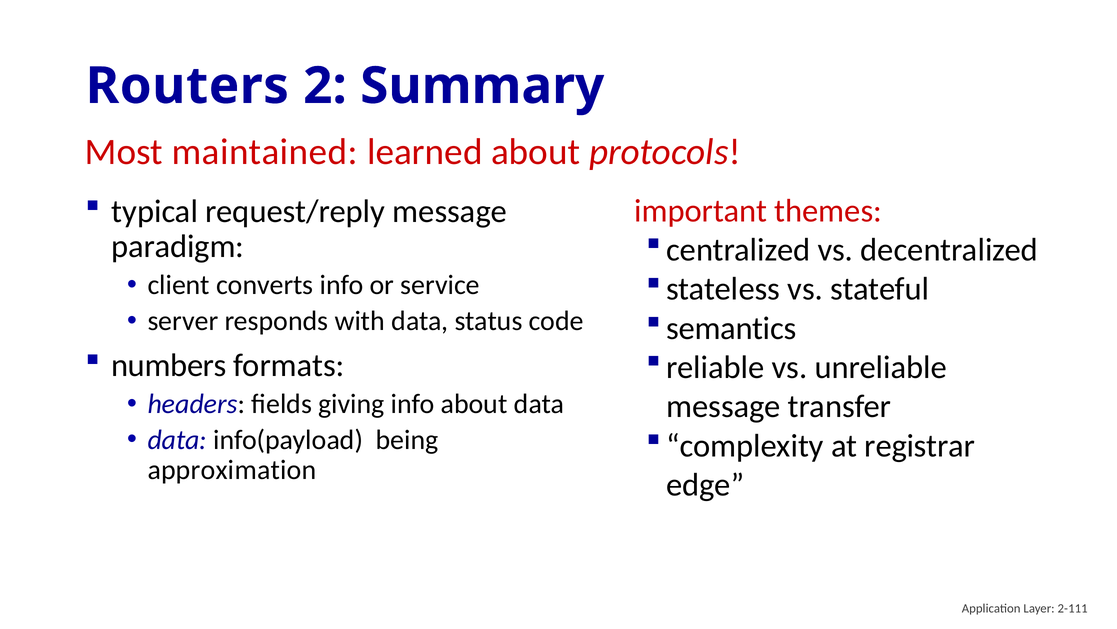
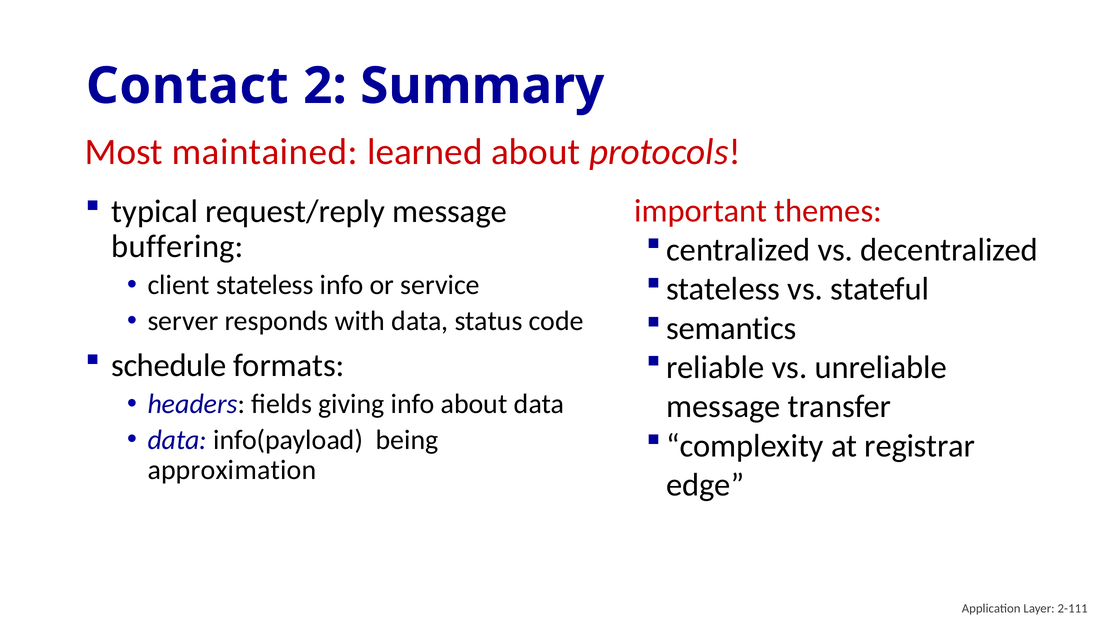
Routers: Routers -> Contact (187, 86)
paradigm: paradigm -> buffering (178, 246)
client converts: converts -> stateless (265, 285)
numbers: numbers -> schedule (169, 365)
